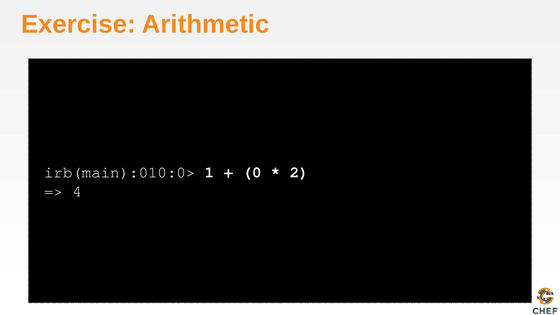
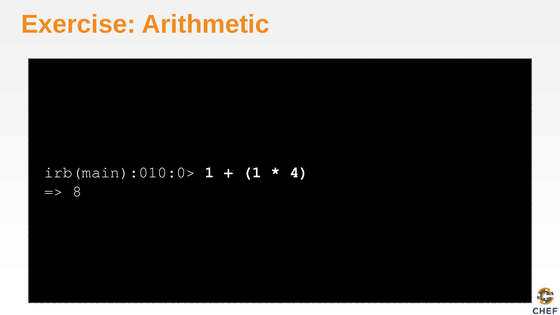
0: 0 -> 1 (252, 172)
2: 2 -> 4 (299, 172)
4: 4 -> 8 (77, 191)
